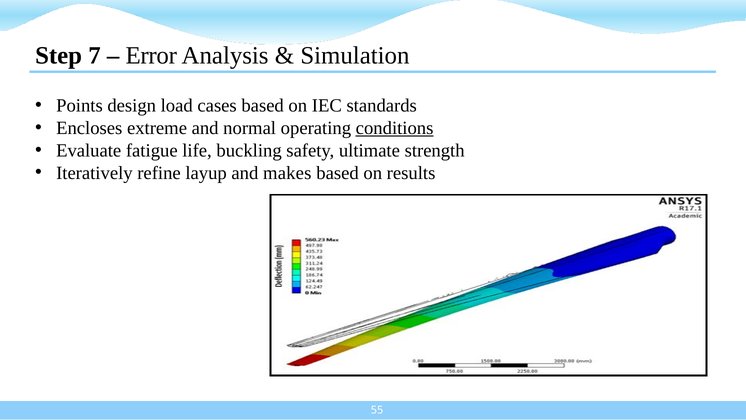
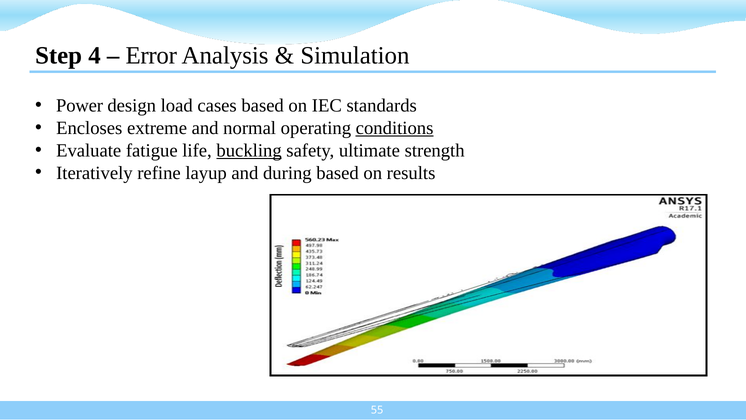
7: 7 -> 4 (95, 55)
Points: Points -> Power (80, 106)
buckling underline: none -> present (249, 150)
makes: makes -> during (287, 173)
